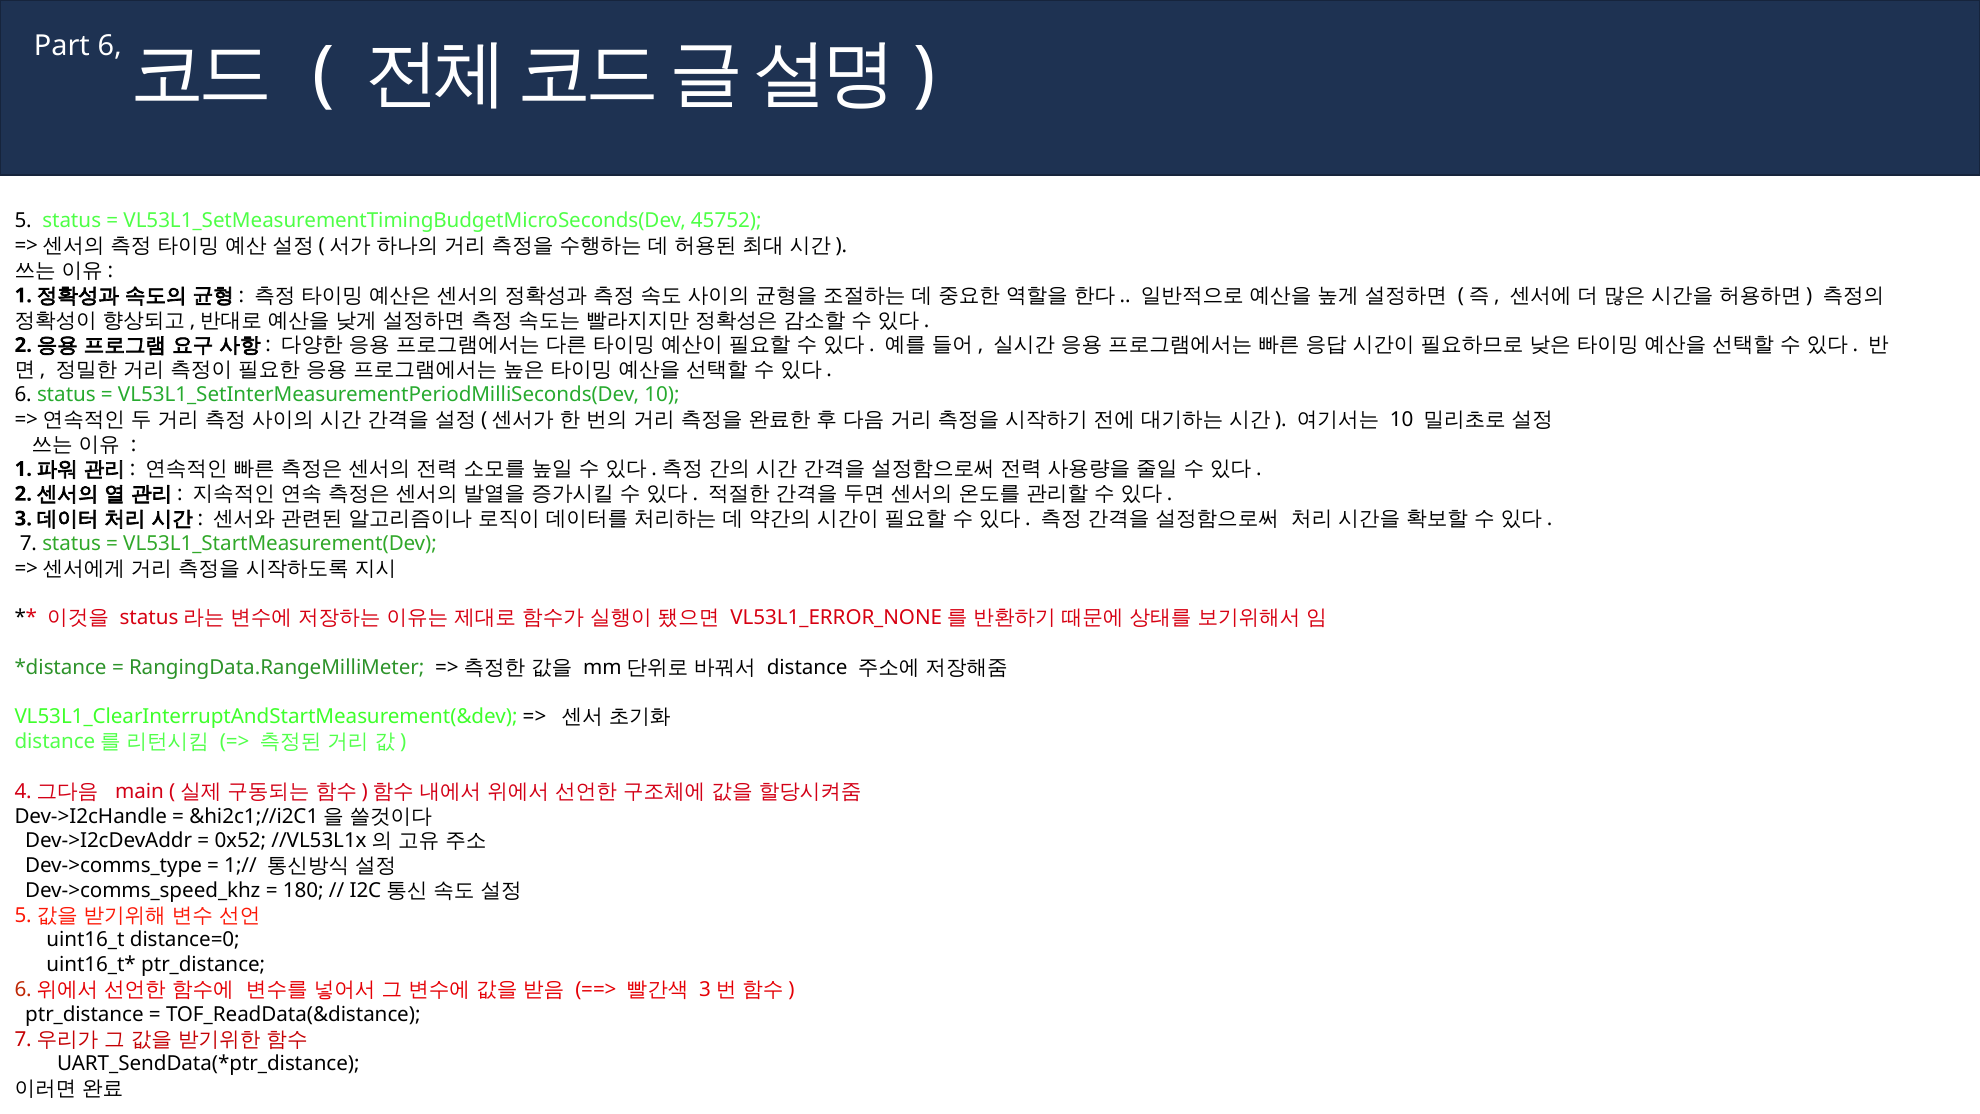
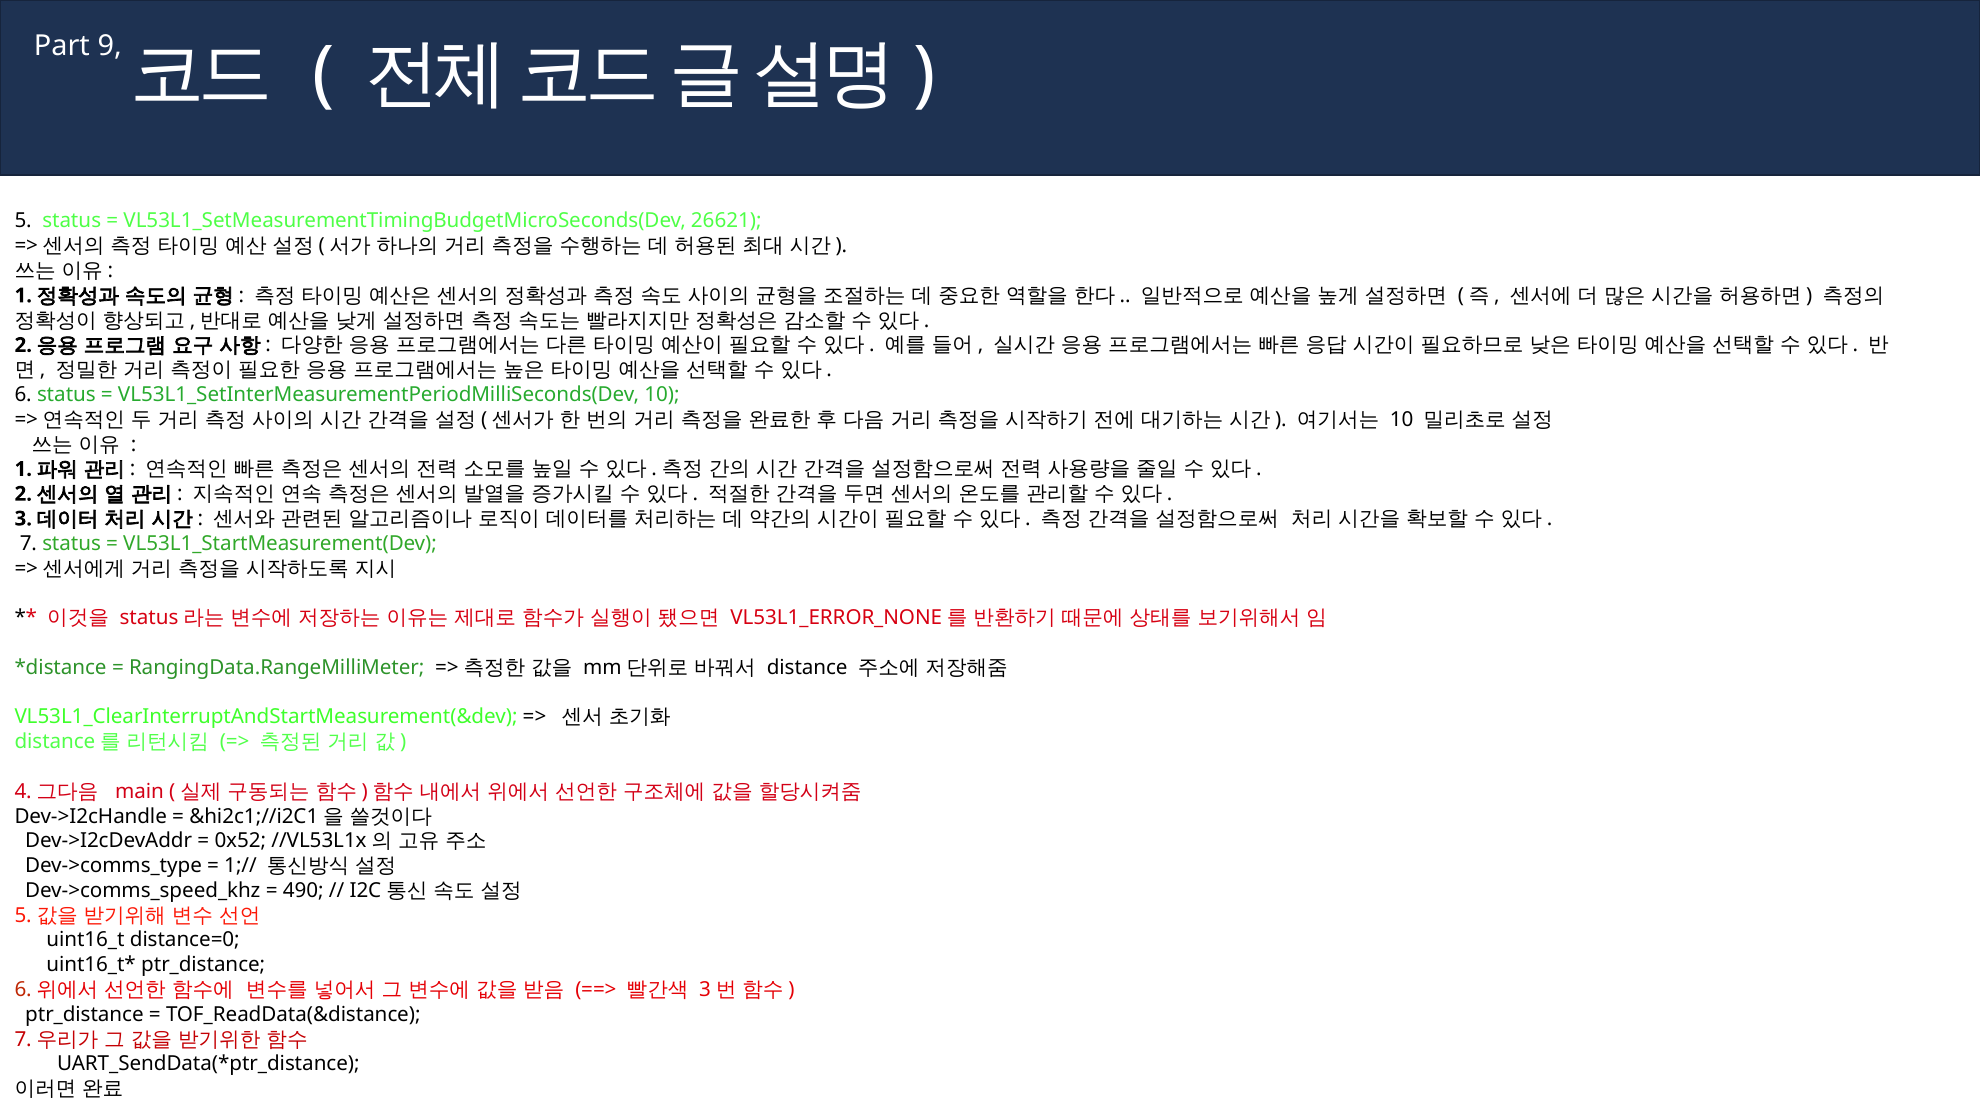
Part 6: 6 -> 9 (110, 46)
45752: 45752 -> 26621 (726, 221)
180: 180 -> 490 (303, 890)
